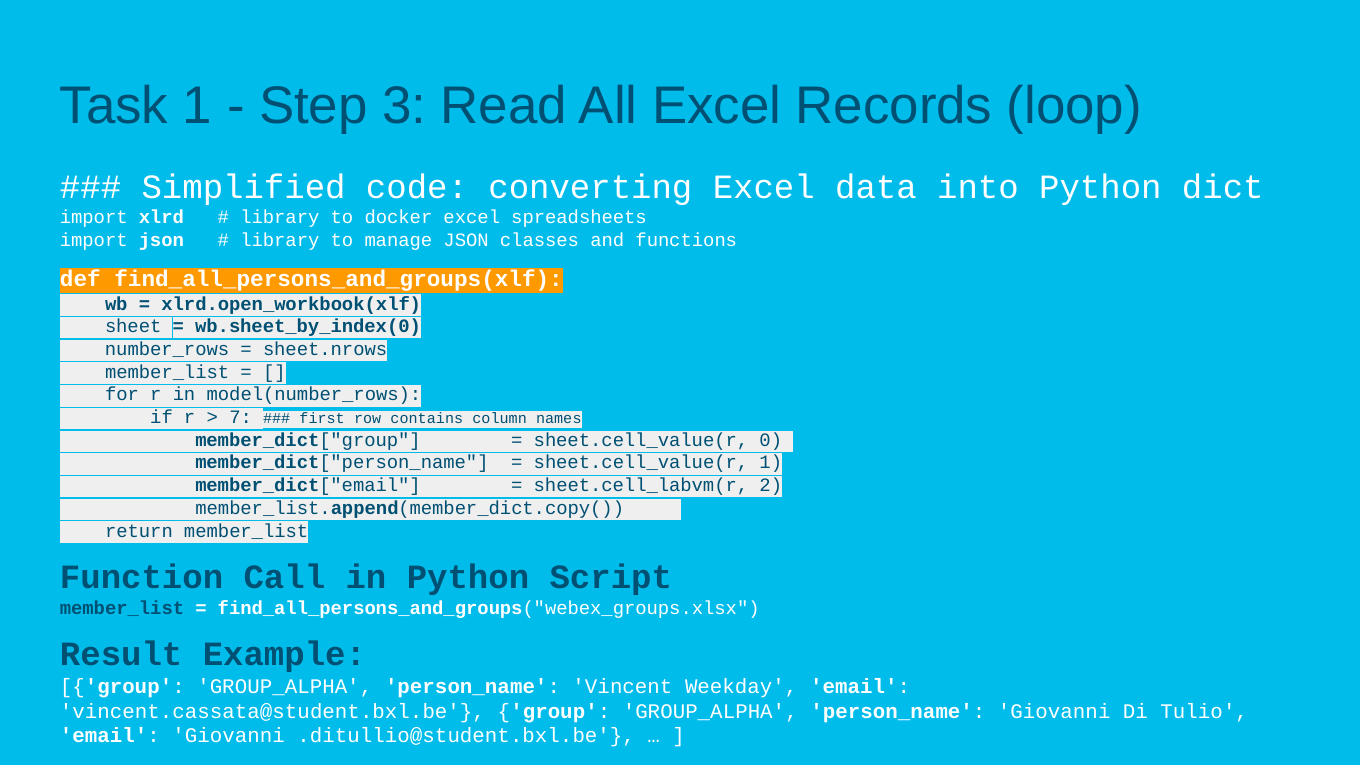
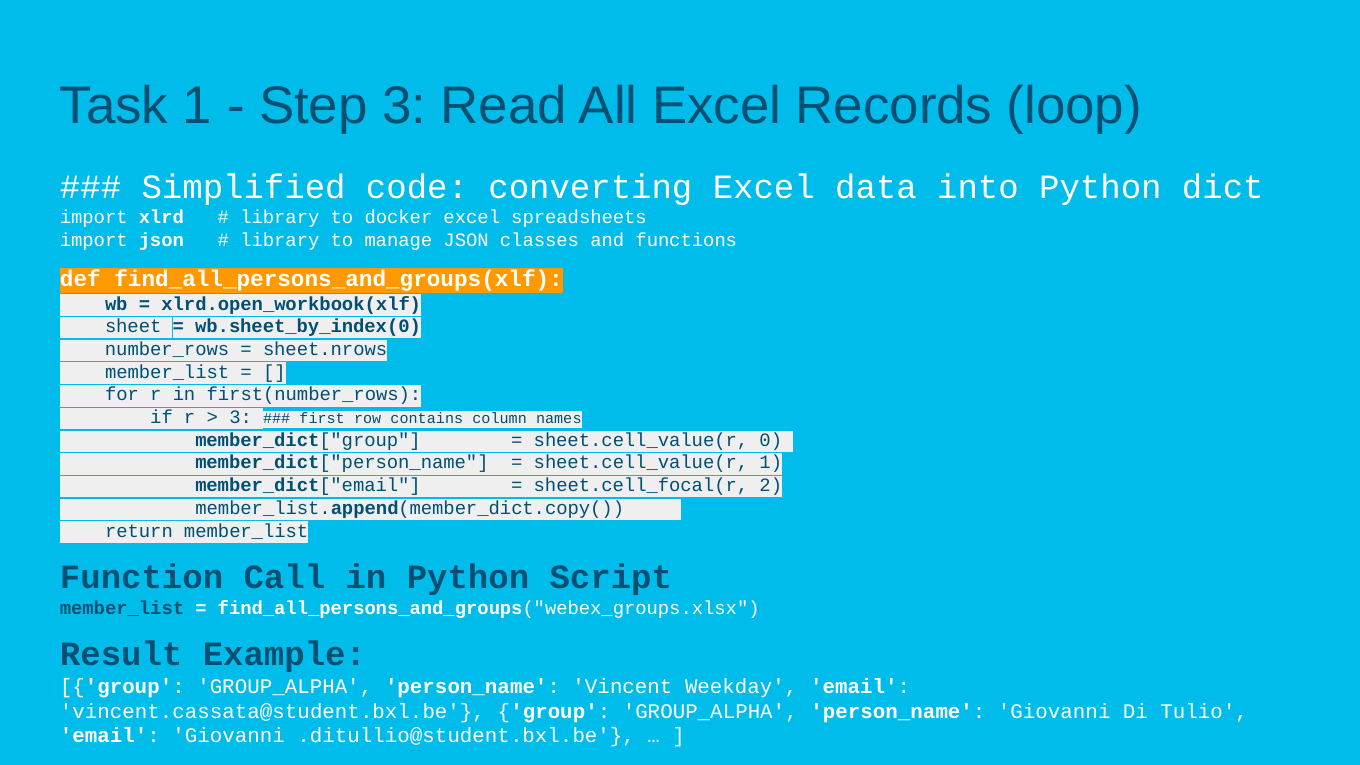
model(number_rows: model(number_rows -> first(number_rows (314, 395)
7: 7 -> 3 (241, 417)
sheet.cell_labvm(r: sheet.cell_labvm(r -> sheet.cell_focal(r (641, 485)
